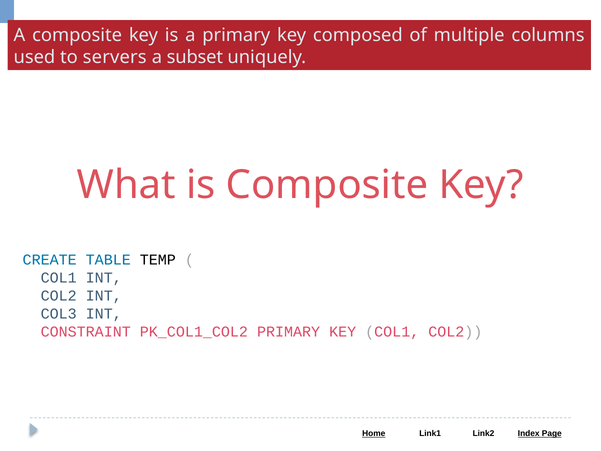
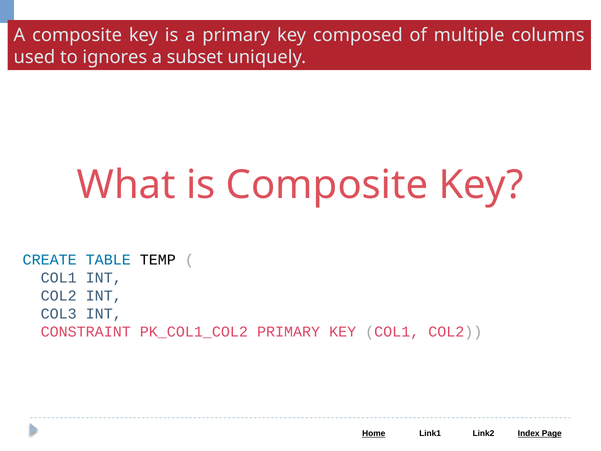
servers: servers -> ignores (115, 57)
